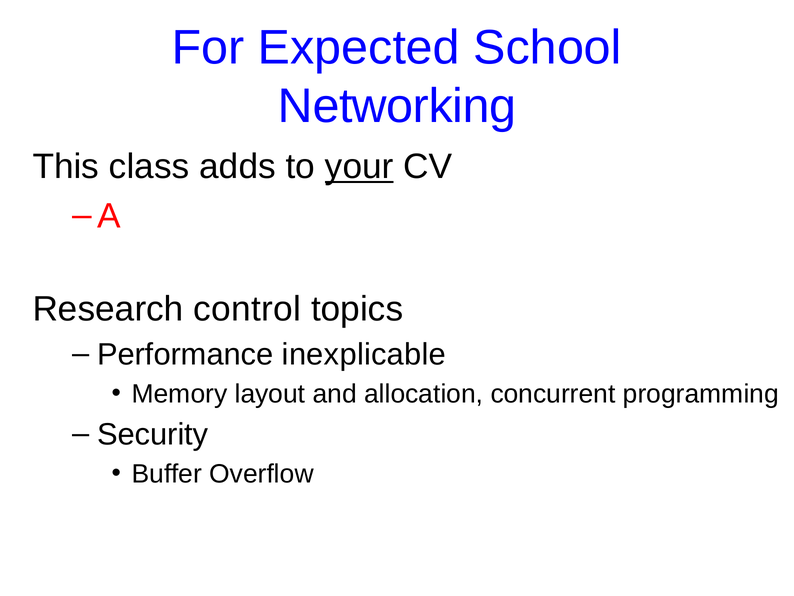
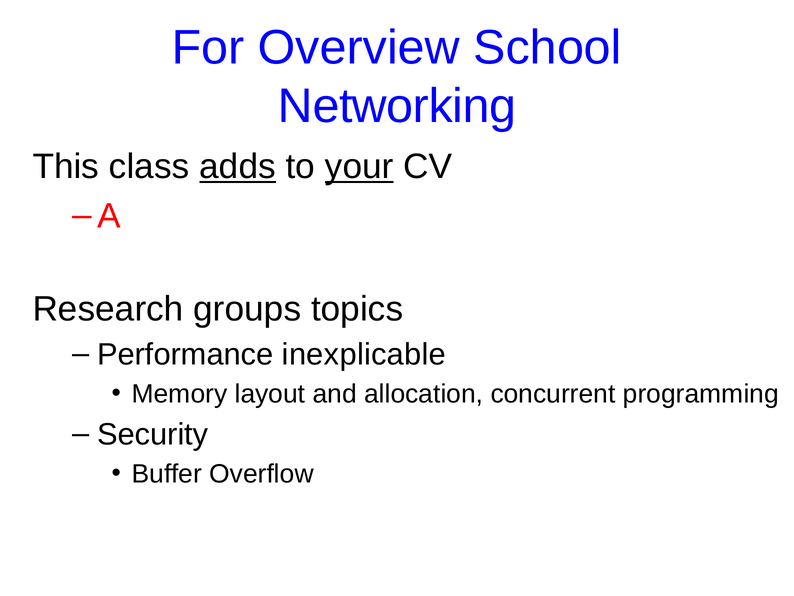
Expected: Expected -> Overview (359, 48)
adds underline: none -> present (238, 167)
control: control -> groups (247, 309)
